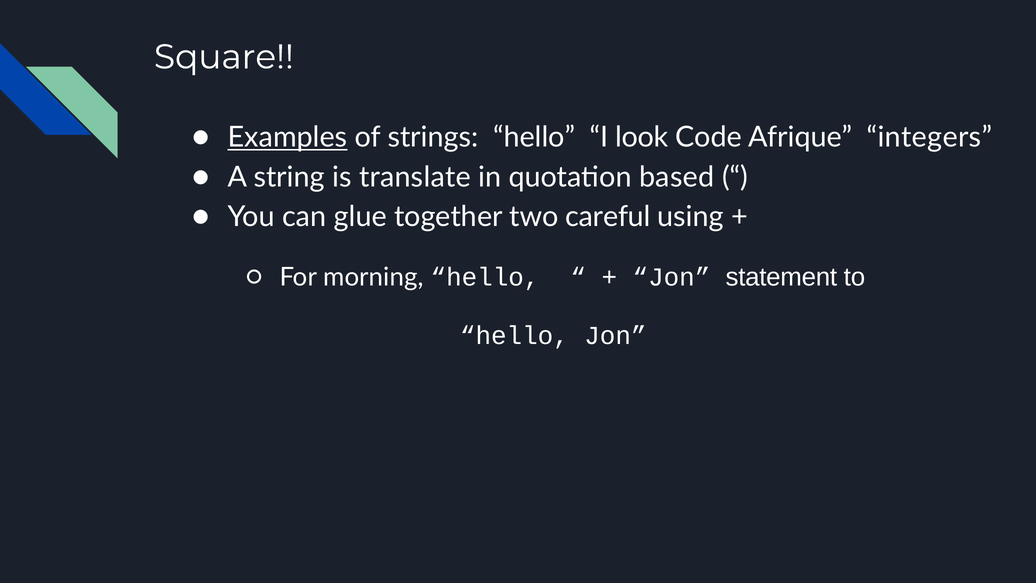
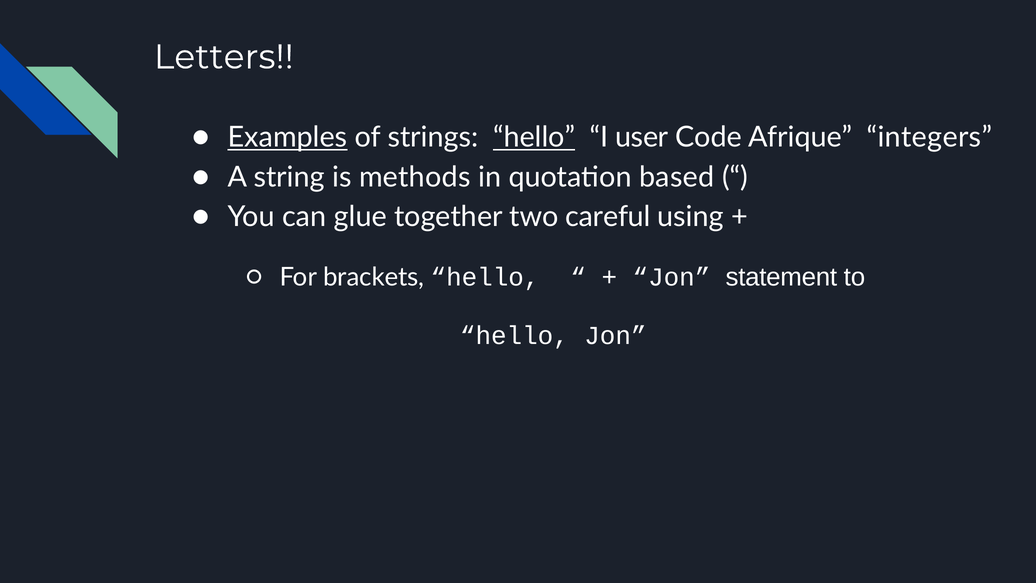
Square: Square -> Letters (224, 57)
hello underline: none -> present (534, 137)
look: look -> user (642, 137)
translate: translate -> methods (415, 177)
morning: morning -> brackets (374, 277)
